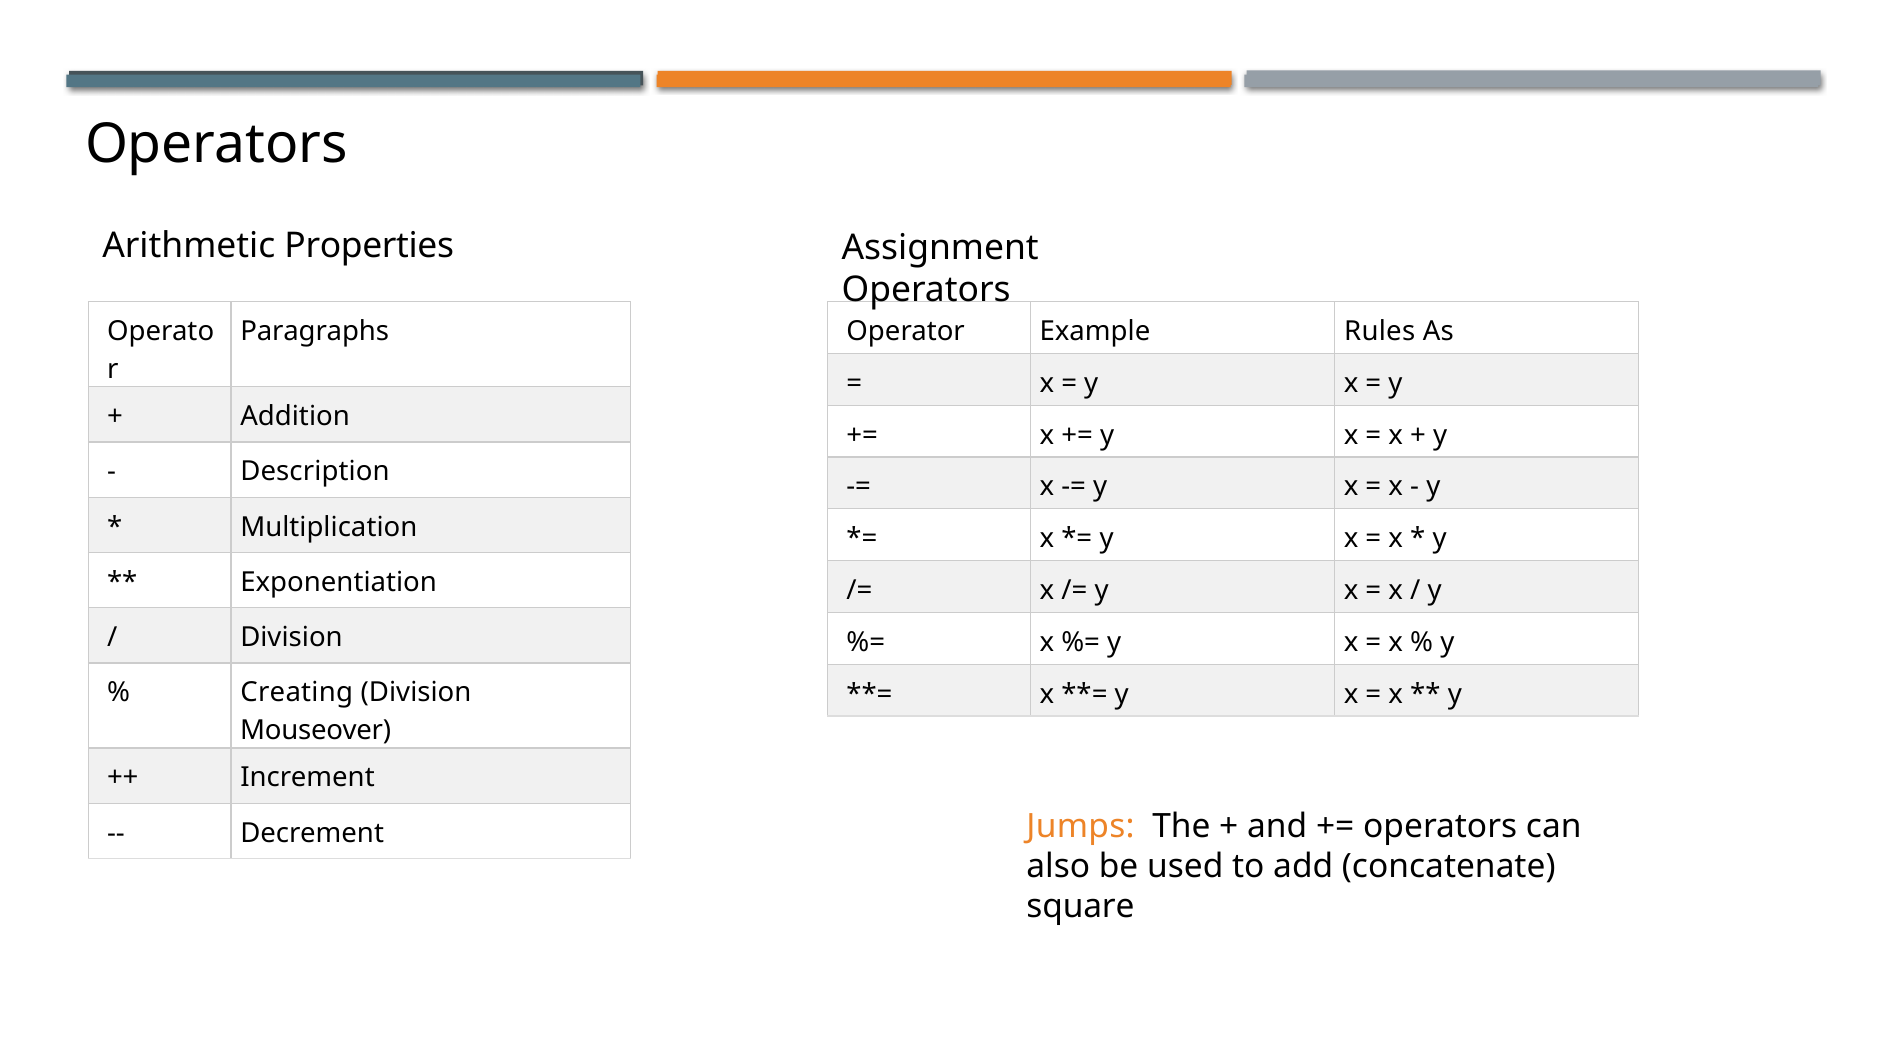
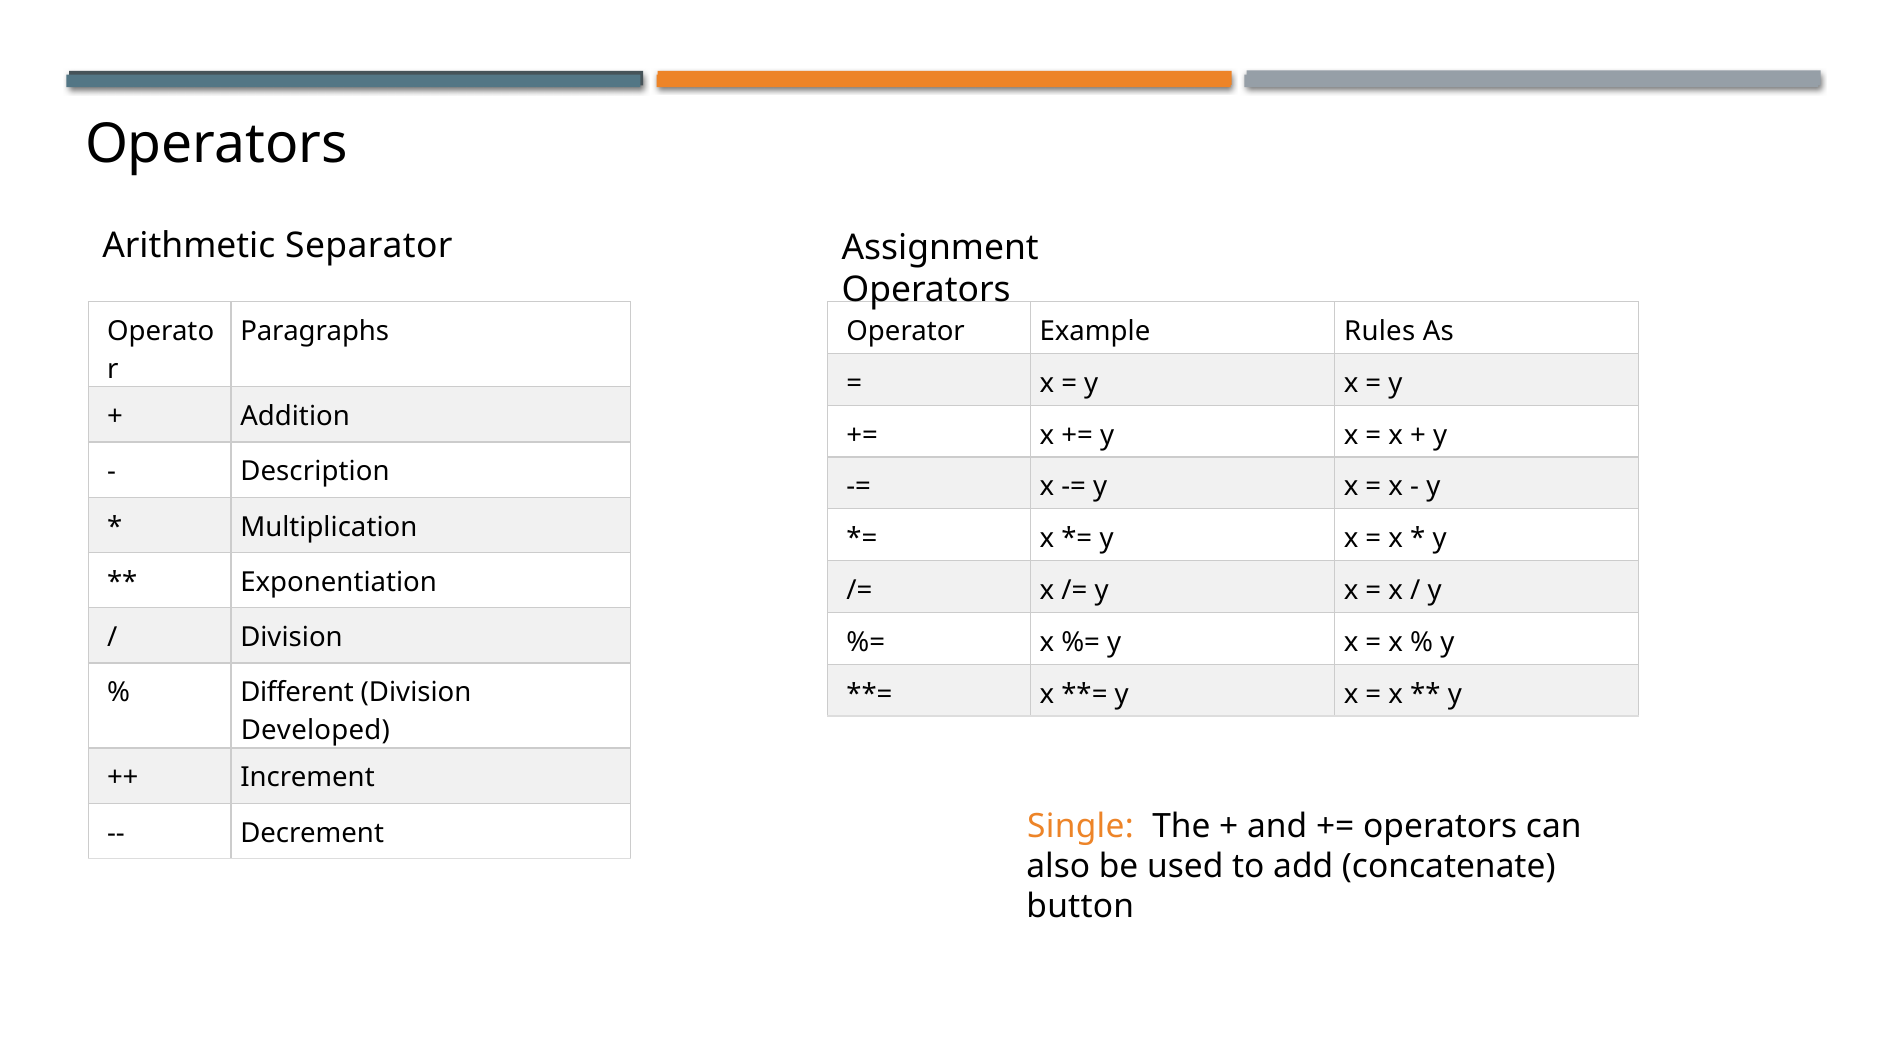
Properties: Properties -> Separator (369, 246)
Creating: Creating -> Different (297, 693)
Mouseover: Mouseover -> Developed (315, 730)
Jumps: Jumps -> Single (1080, 826)
square: square -> button (1080, 907)
